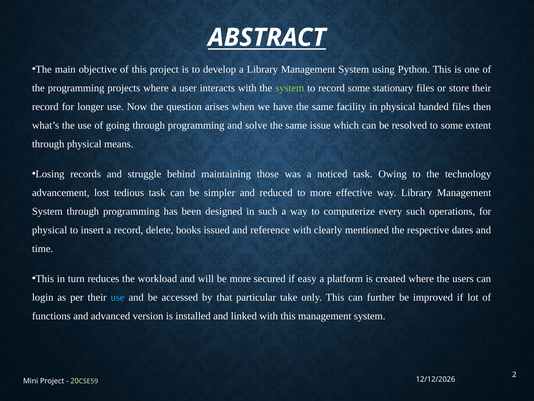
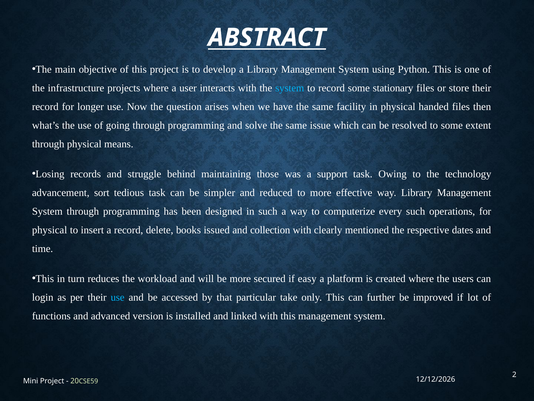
the programming: programming -> infrastructure (76, 88)
system colour: light green -> light blue (290, 88)
noticed: noticed -> support (332, 174)
lost: lost -> sort (102, 193)
reference: reference -> collection (270, 230)
